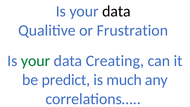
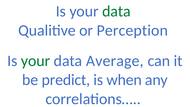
data colour: black -> green (116, 11)
Frustration: Frustration -> Perception (132, 30)
Creating: Creating -> Average (115, 61)
much: much -> when (124, 80)
